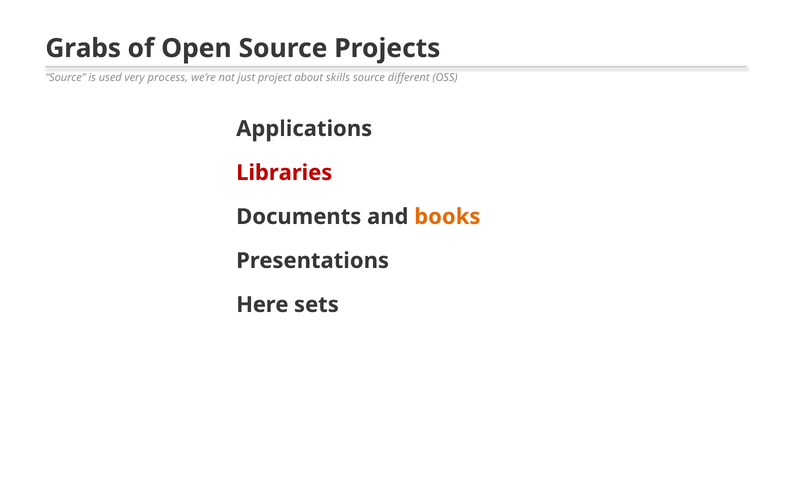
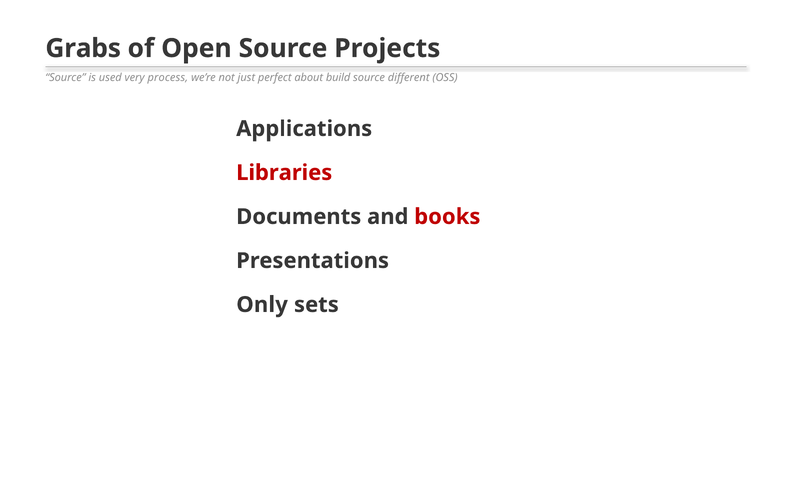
project: project -> perfect (275, 78)
skills: skills -> build (338, 78)
books colour: orange -> red (447, 217)
Here: Here -> Only (262, 305)
